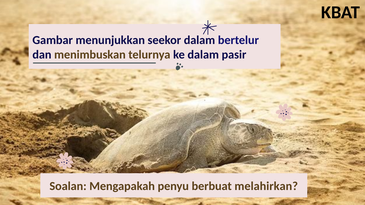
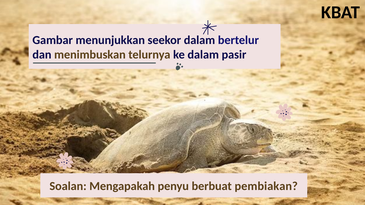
melahirkan: melahirkan -> pembiakan (266, 186)
